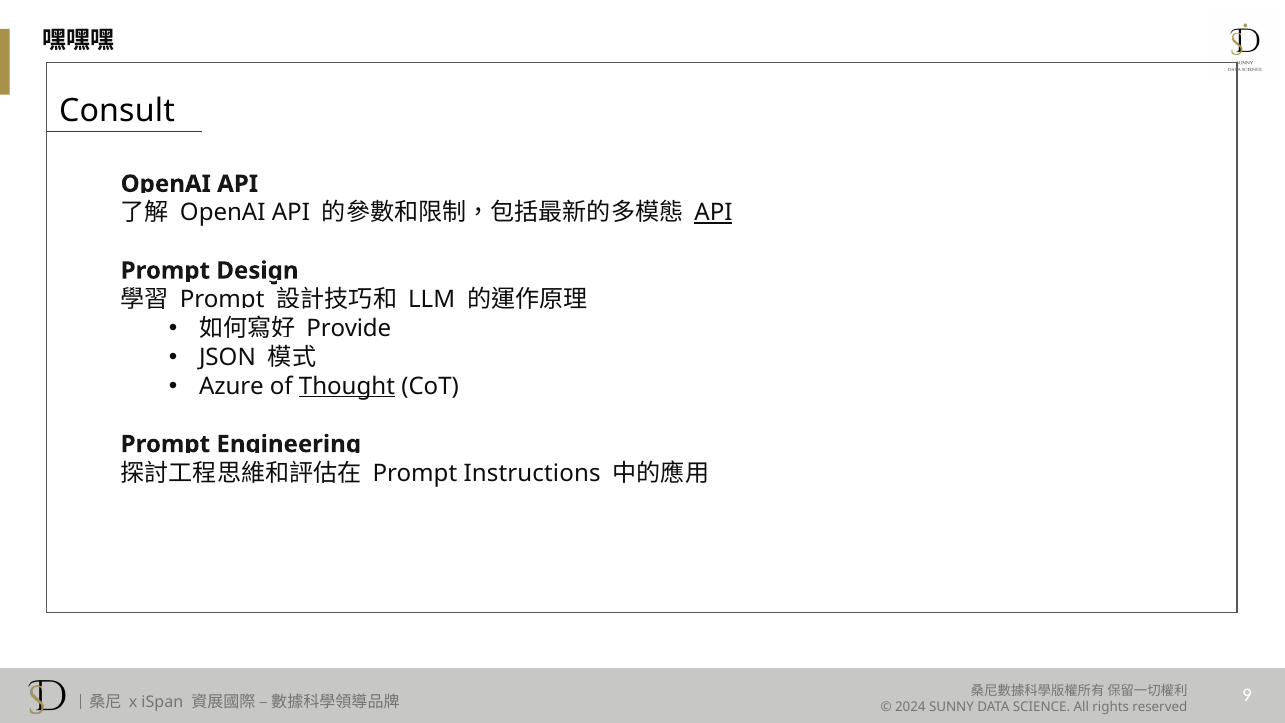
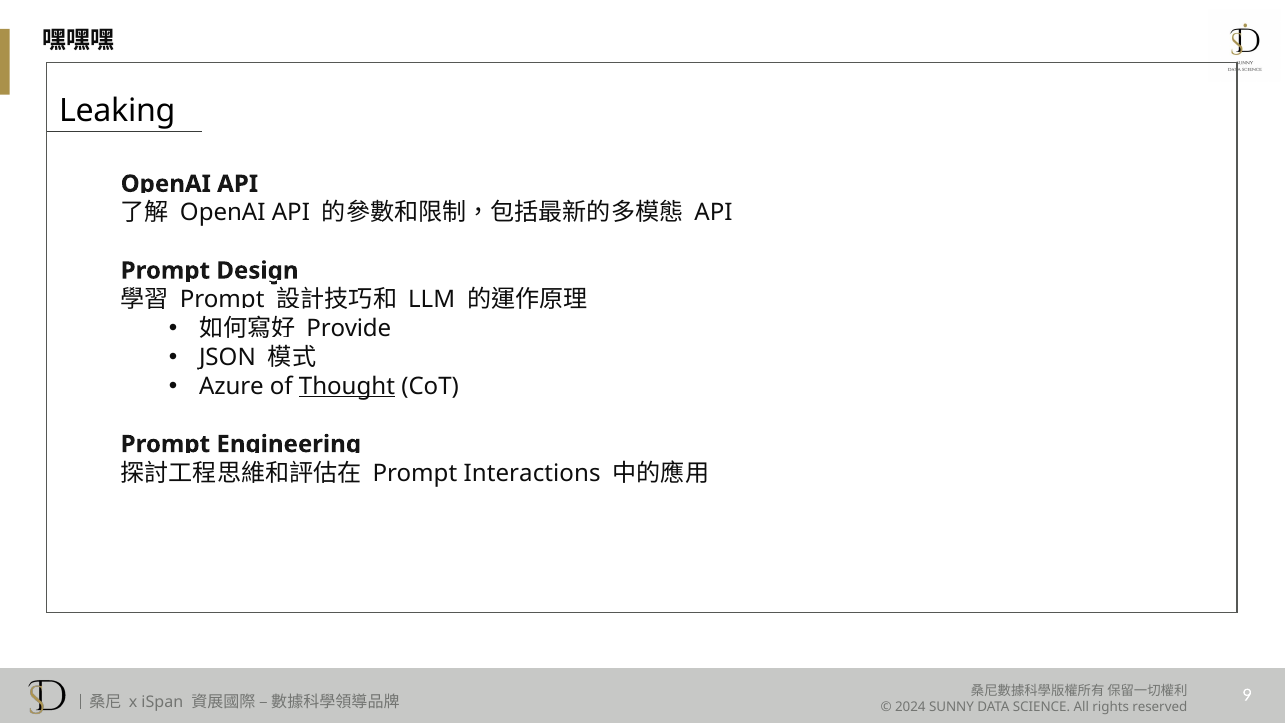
Consult: Consult -> Leaking (117, 111)
API underline: present -> none (713, 213)
Instructions: Instructions -> Interactions (532, 473)
